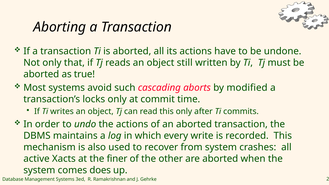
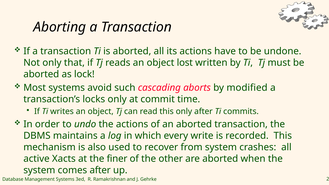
still: still -> lost (185, 63)
true: true -> lock (84, 74)
comes does: does -> after (100, 170)
